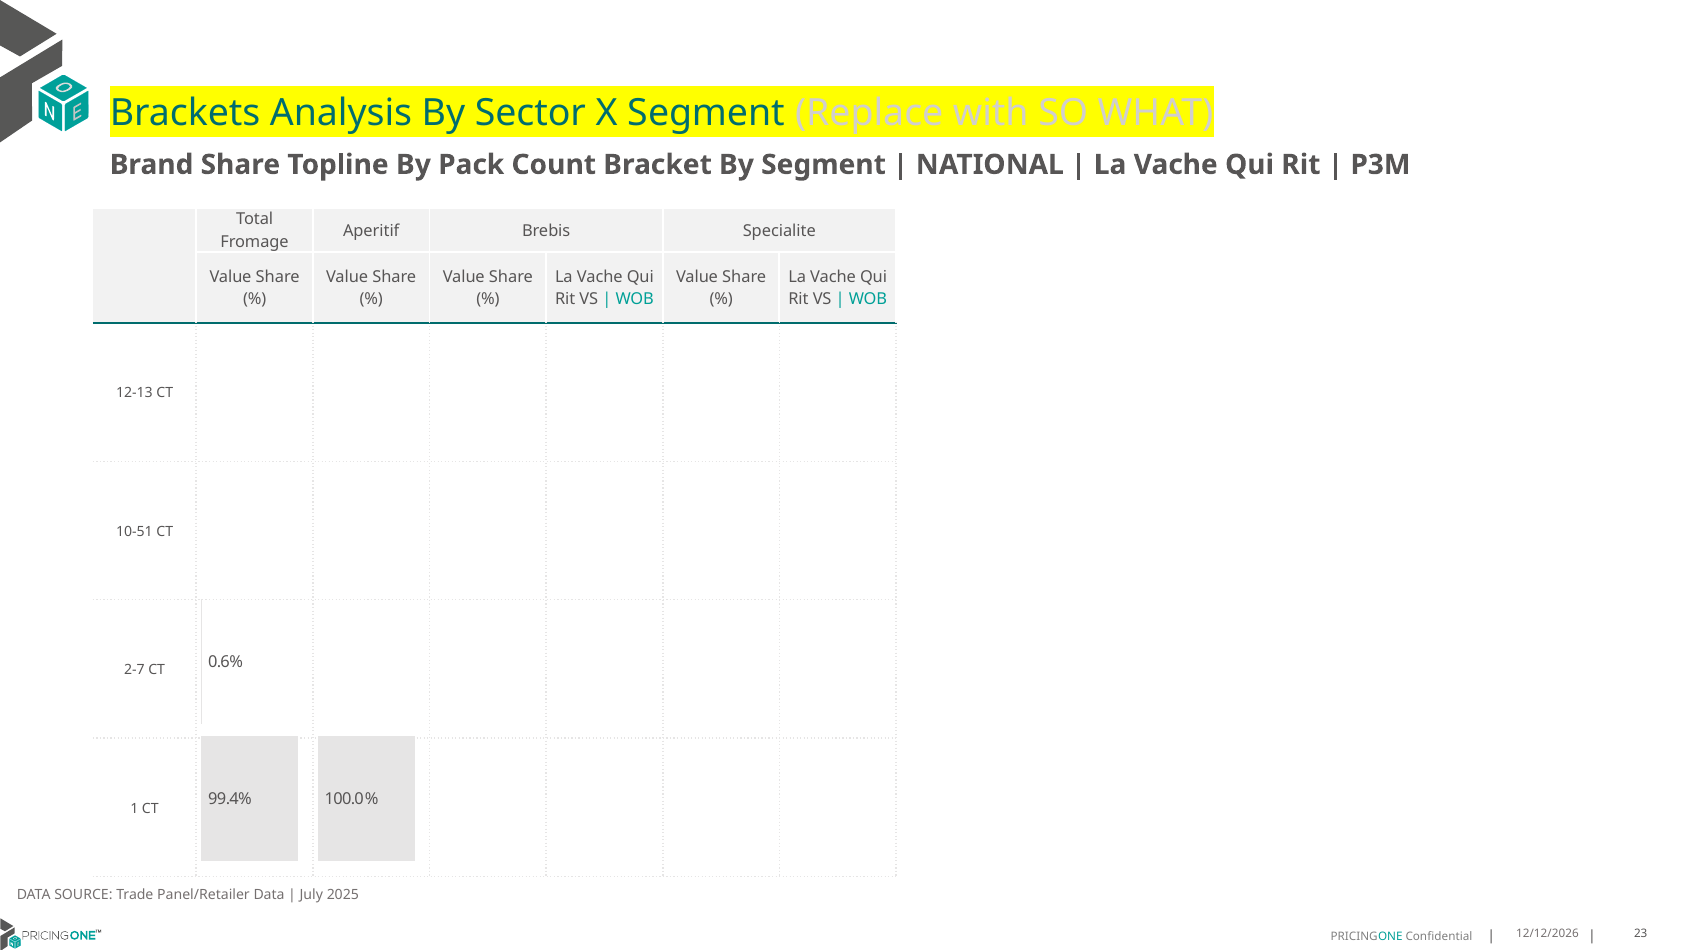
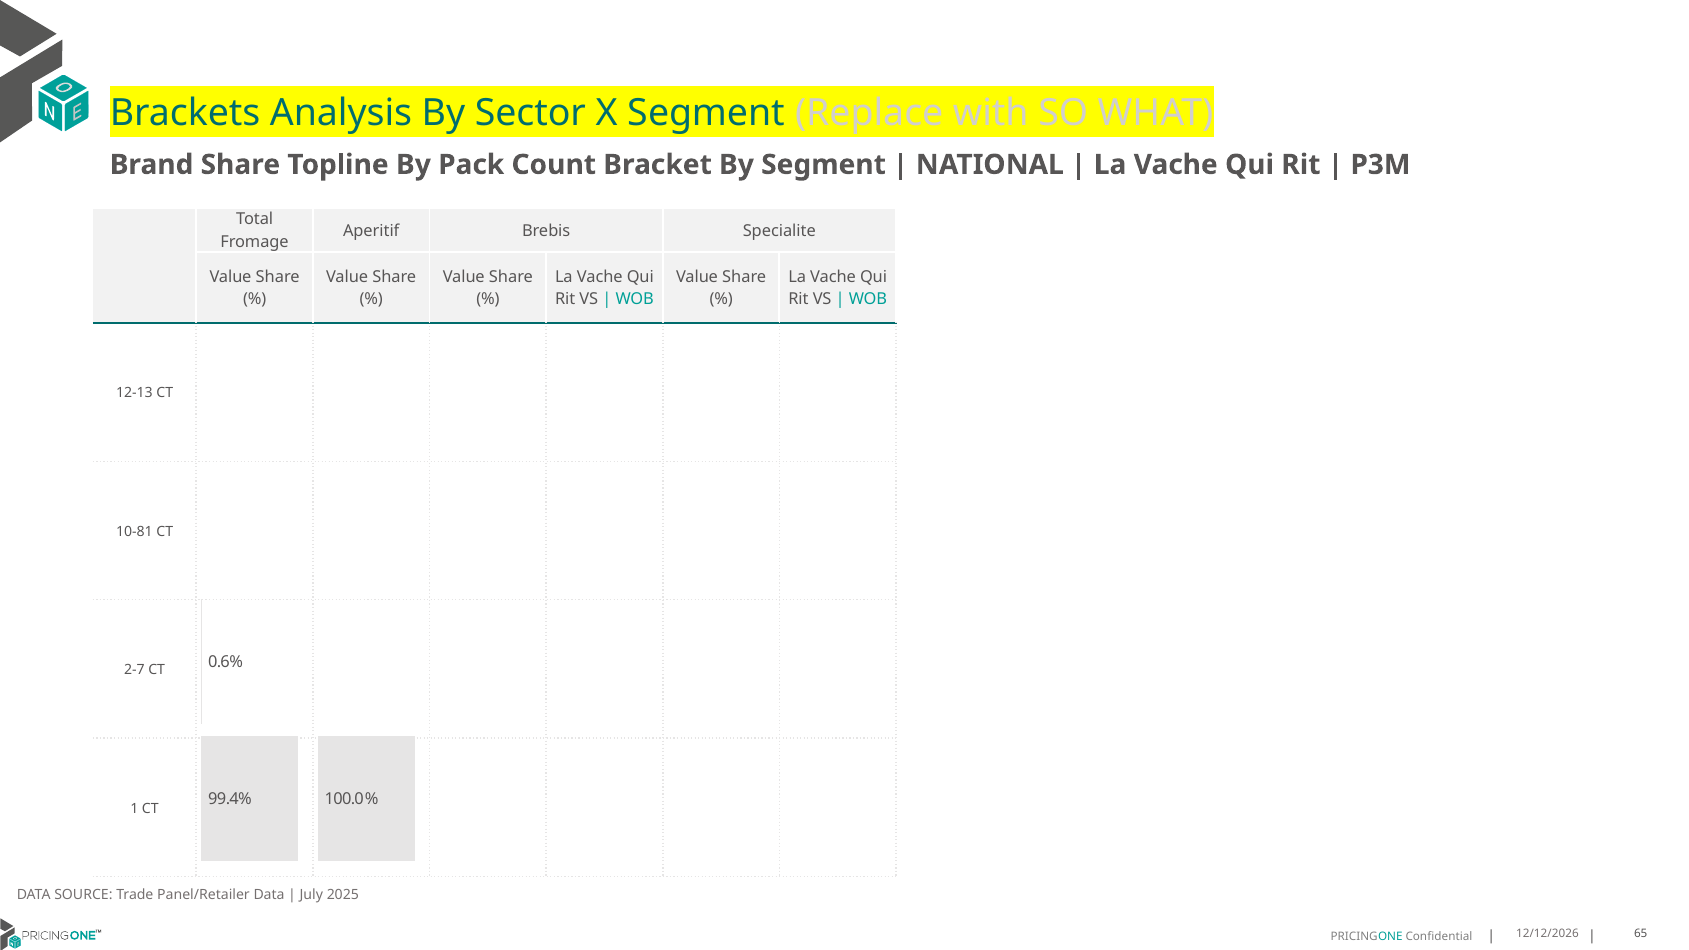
10-51: 10-51 -> 10-81 (134, 532)
23: 23 -> 65 (1641, 934)
